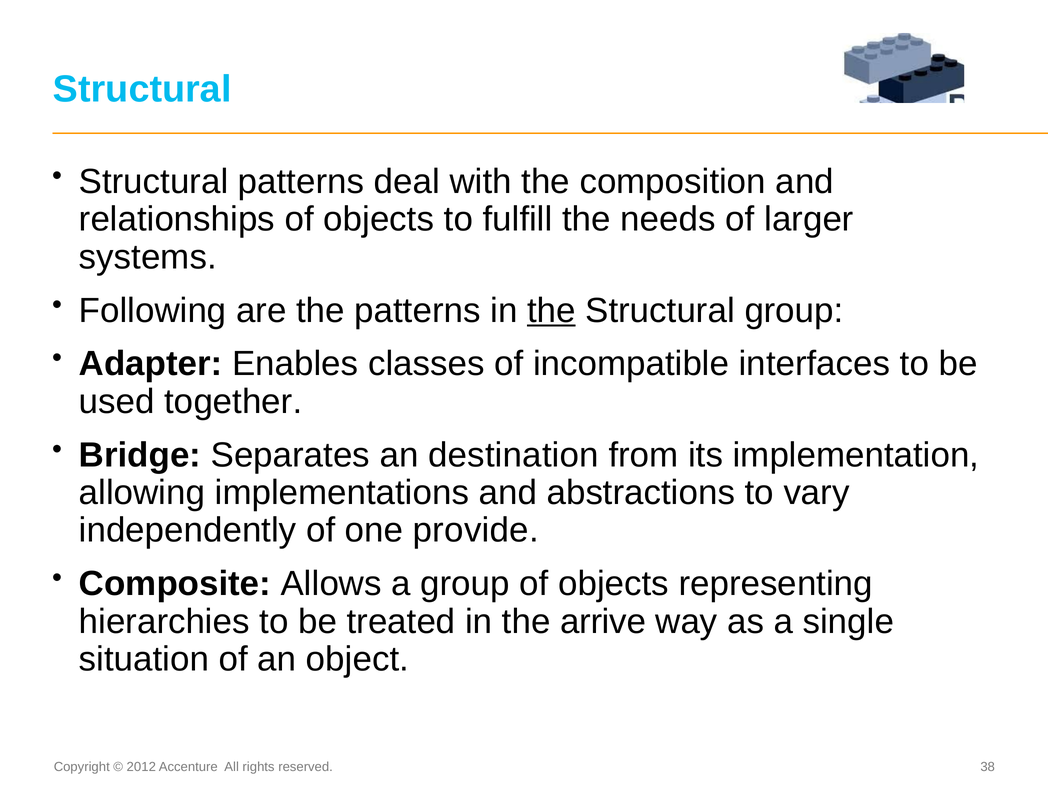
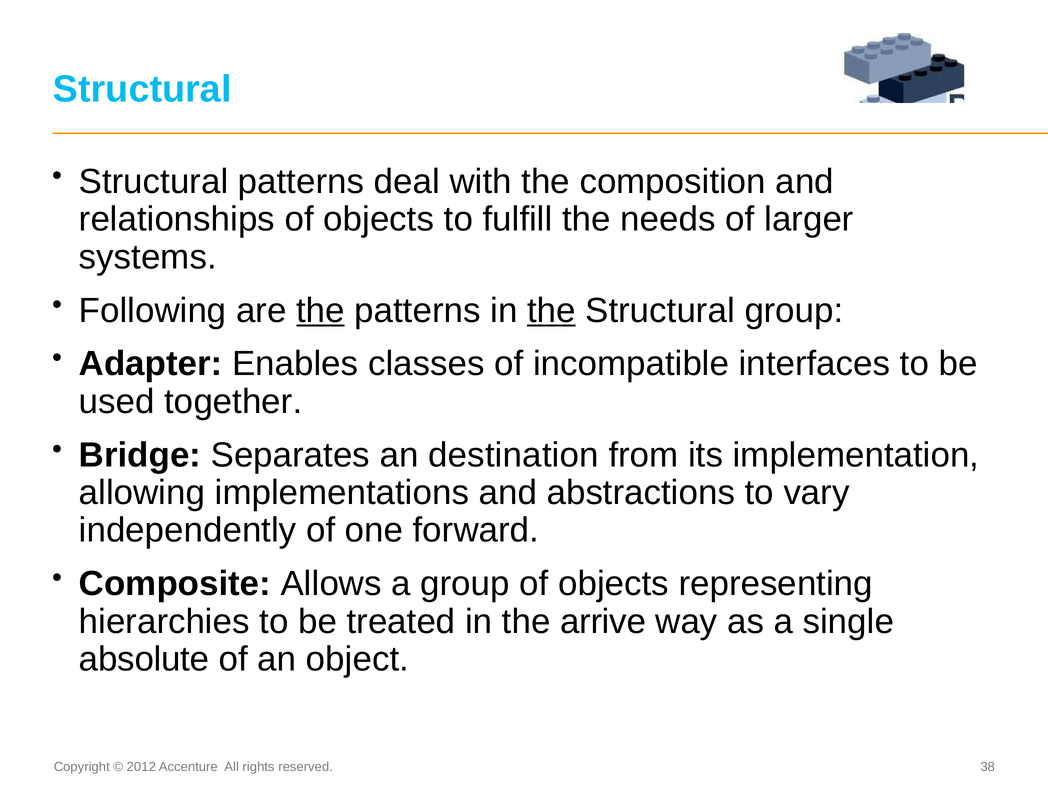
the underline: none -> present (320, 311)
provide: provide -> forward (476, 530)
situation: situation -> absolute (144, 659)
